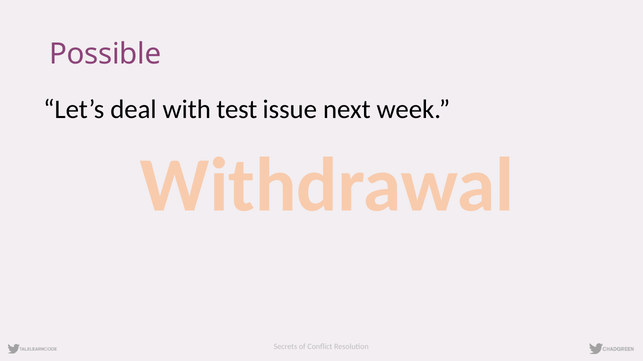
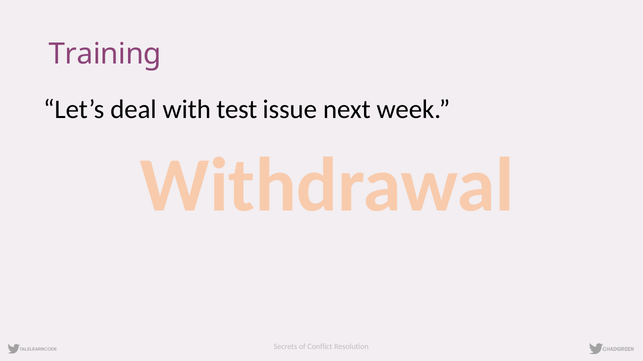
Possible: Possible -> Training (105, 54)
